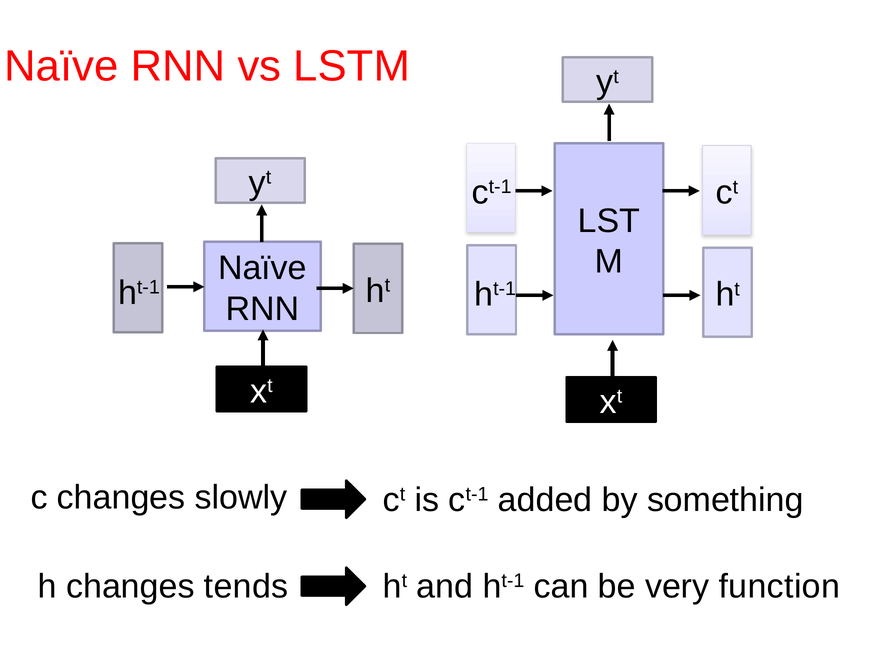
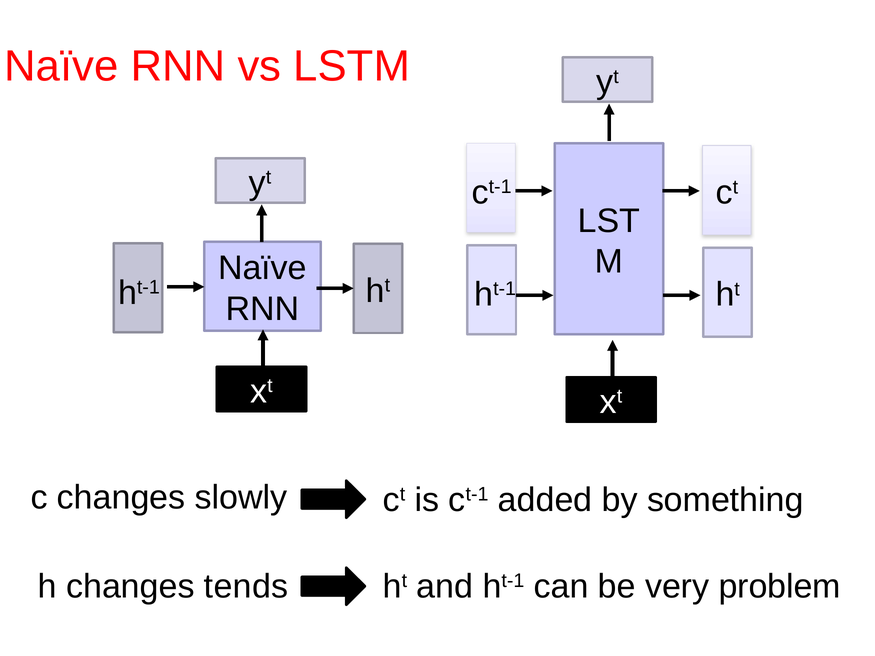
function: function -> problem (780, 587)
